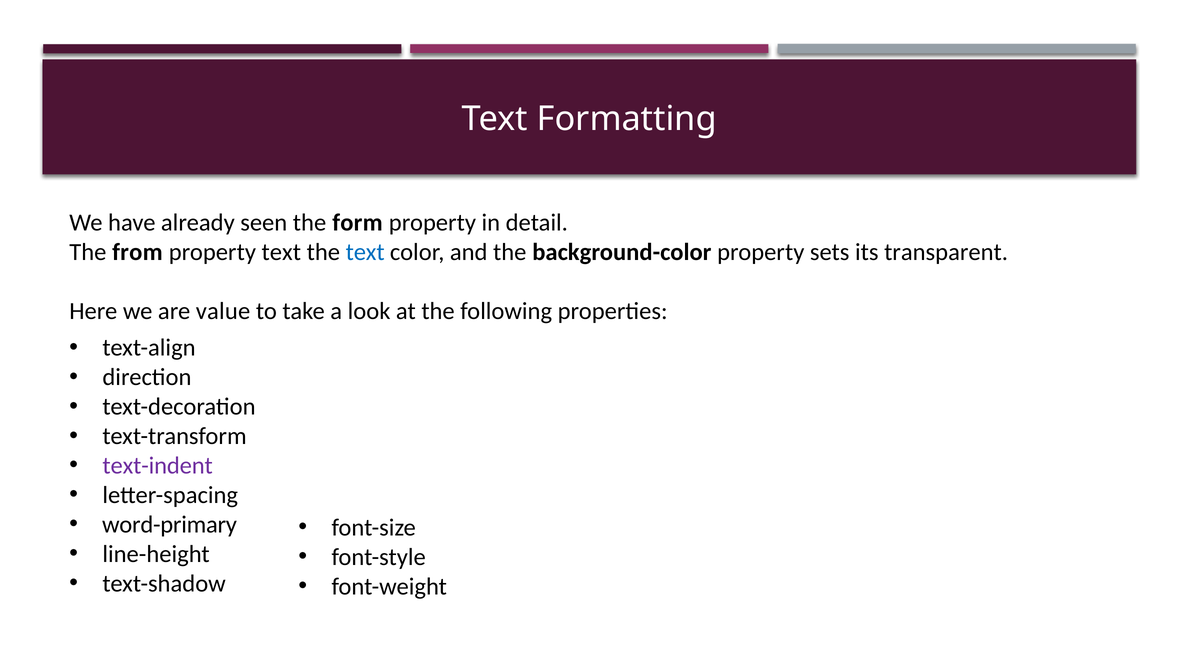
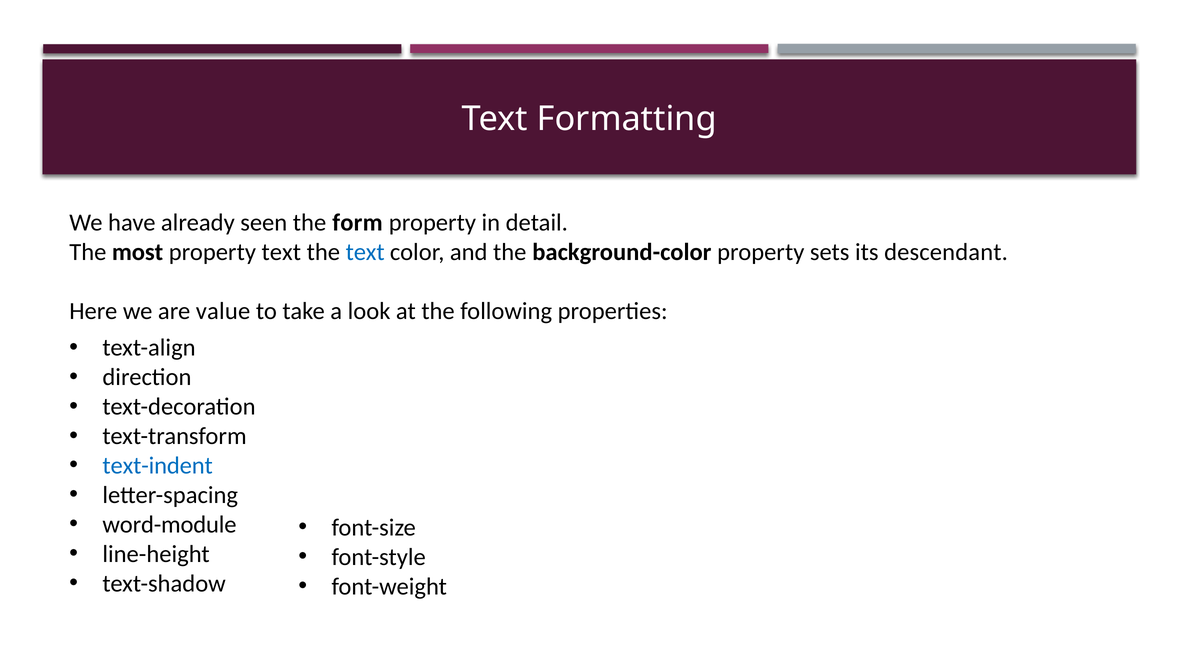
from: from -> most (138, 252)
transparent: transparent -> descendant (946, 252)
text-indent colour: purple -> blue (158, 466)
word-primary: word-primary -> word-module (169, 525)
